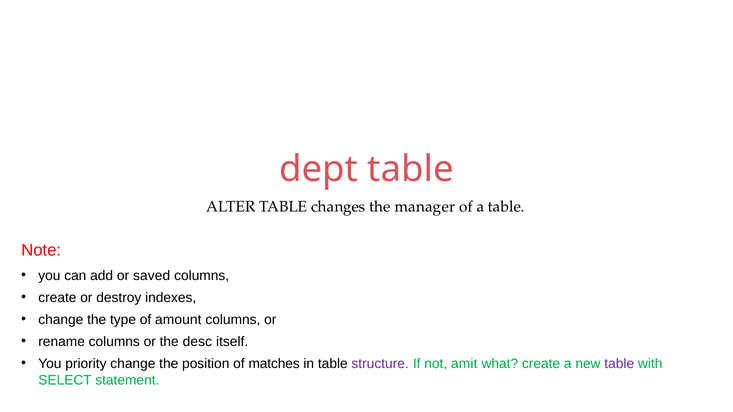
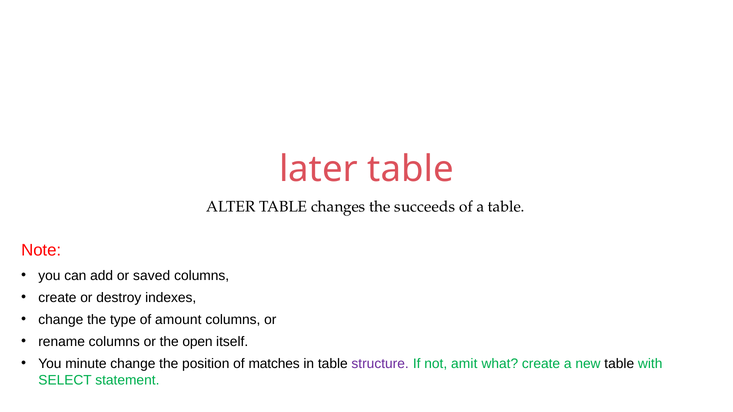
dept: dept -> later (318, 169)
manager: manager -> succeeds (425, 207)
desc: desc -> open (198, 342)
priority: priority -> minute (86, 364)
table colour: purple -> black (619, 364)
